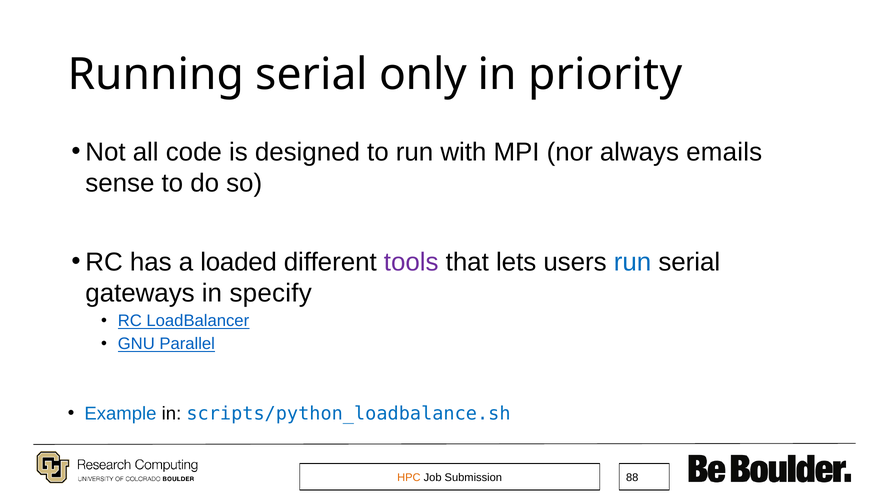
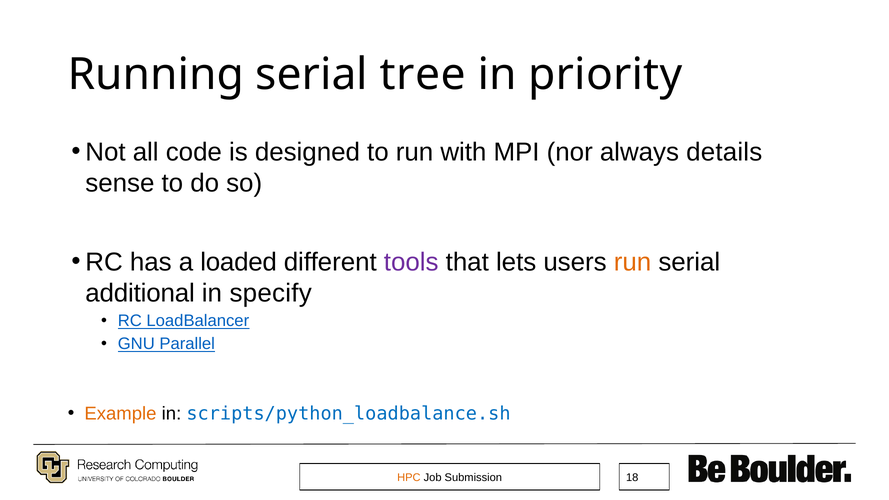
only: only -> tree (423, 75)
emails: emails -> details (724, 152)
run colour: blue -> orange (632, 262)
gateways: gateways -> additional (140, 293)
Example colour: blue -> orange (120, 414)
88: 88 -> 18 (632, 478)
